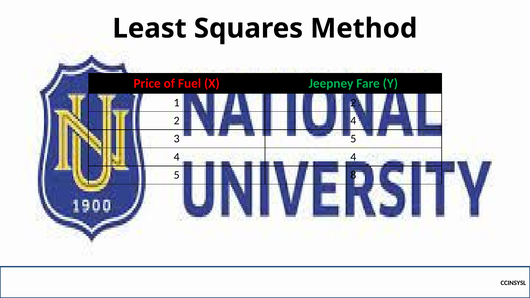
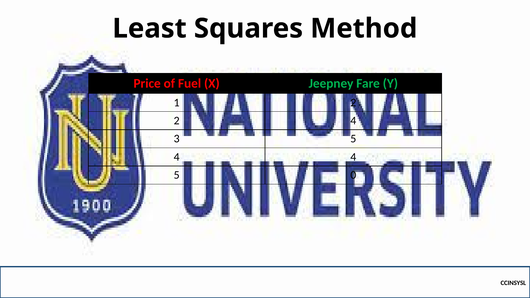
8: 8 -> 0 (353, 175)
